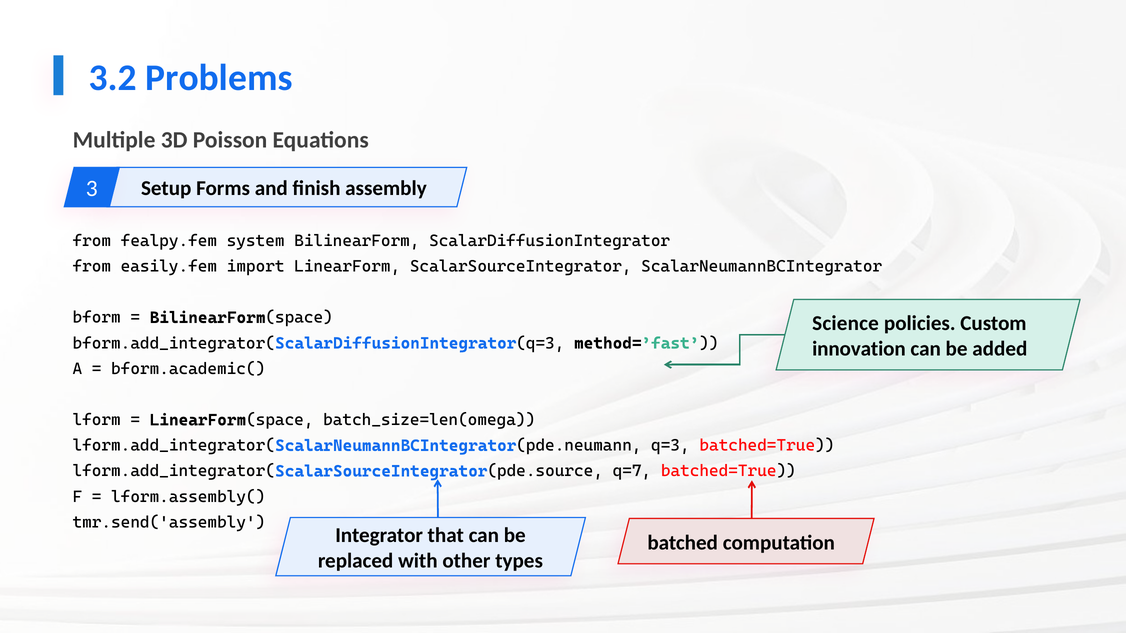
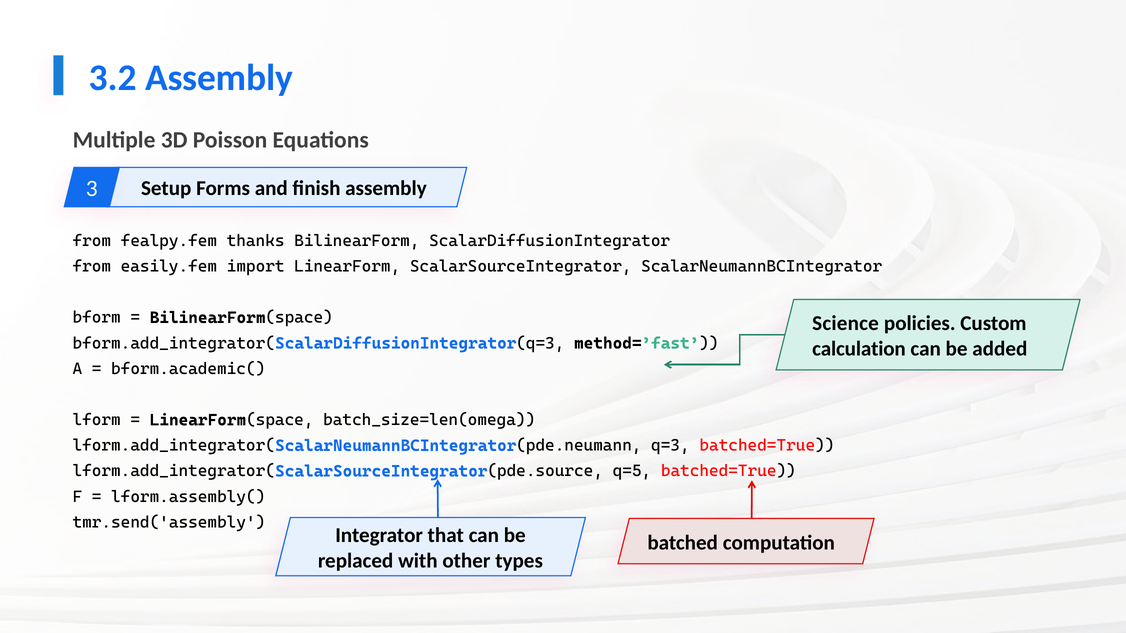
3.2 Problems: Problems -> Assembly (219, 78)
system: system -> thanks (256, 241)
innovation: innovation -> calculation (859, 349)
q=7: q=7 -> q=5 (632, 471)
